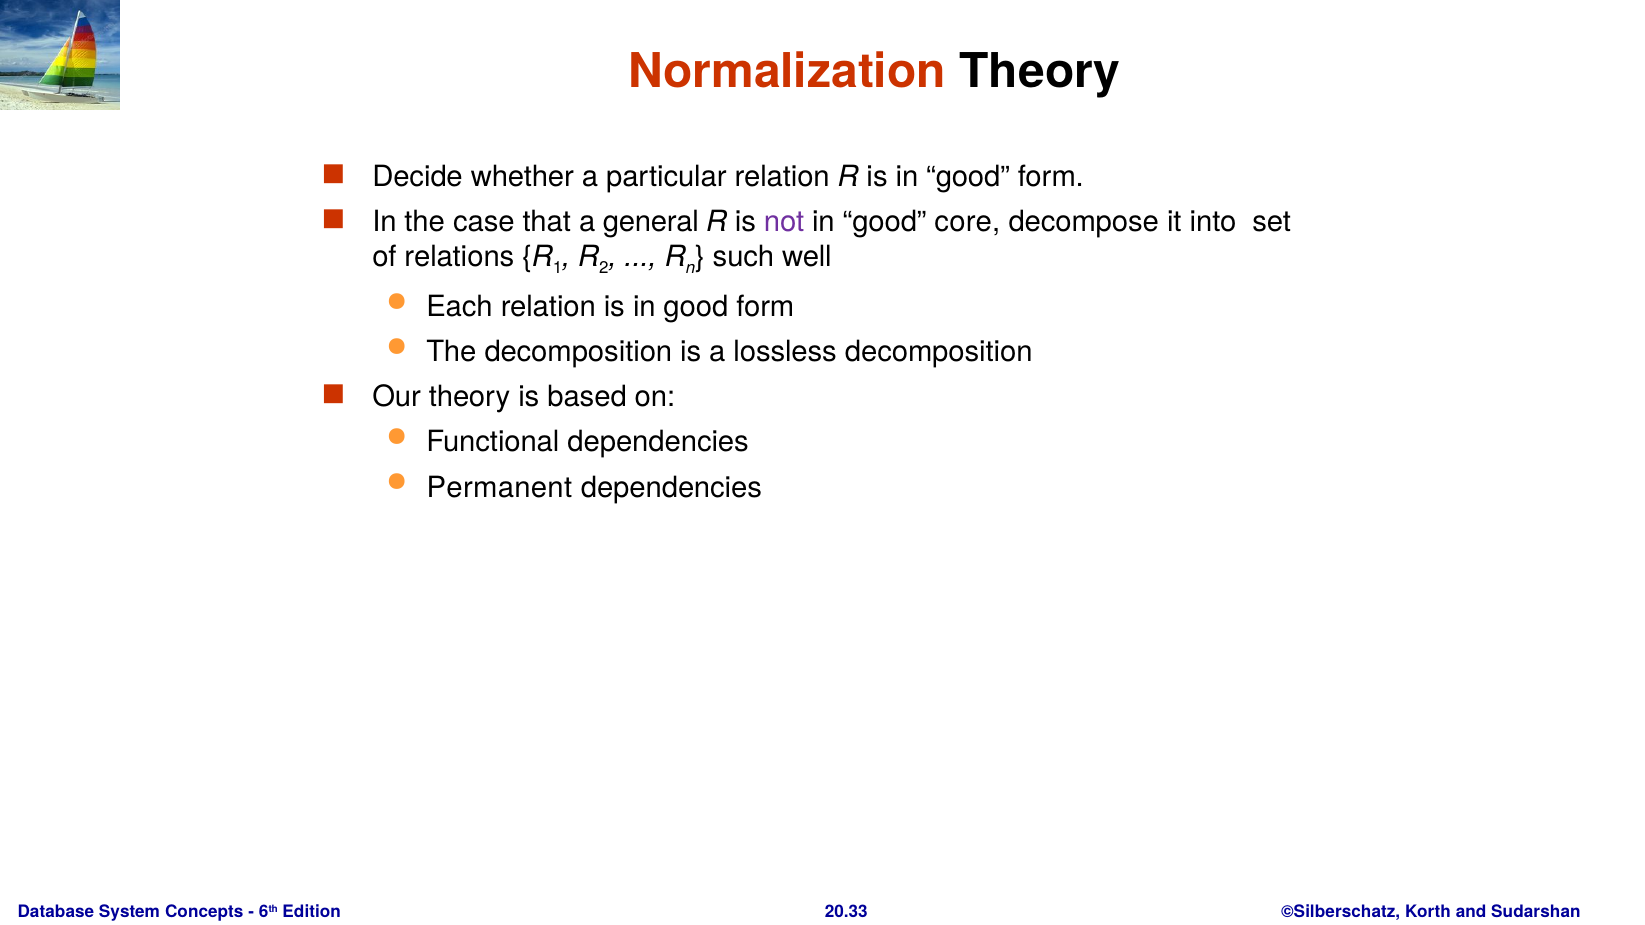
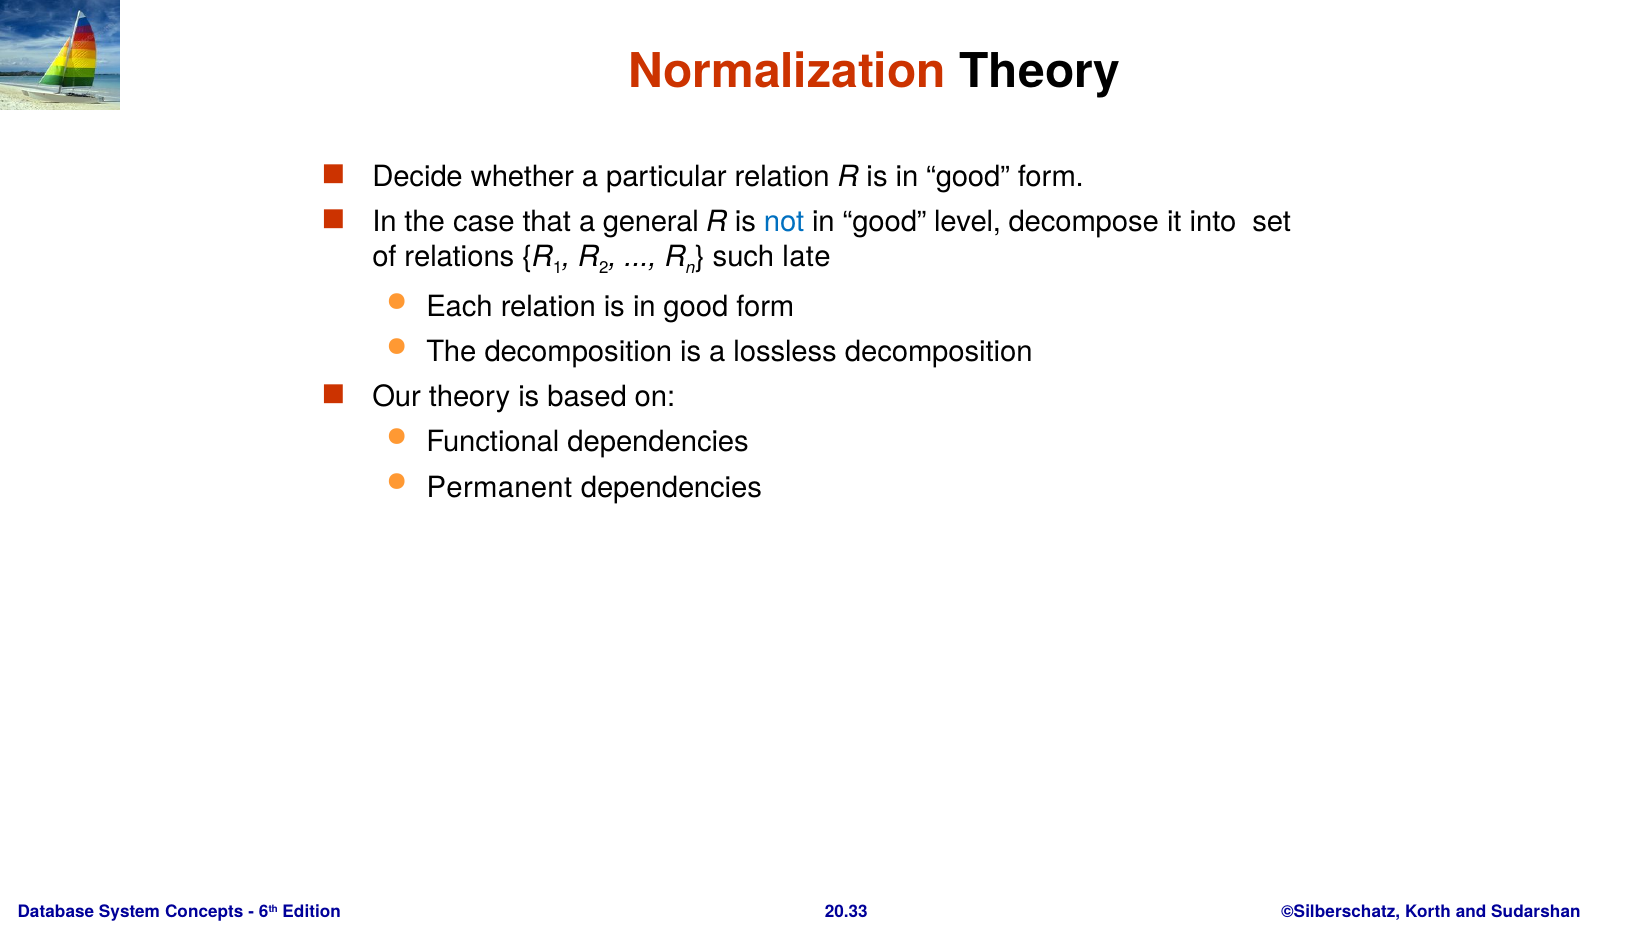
not colour: purple -> blue (784, 222)
core: core -> level (968, 222)
well: well -> late (807, 257)
